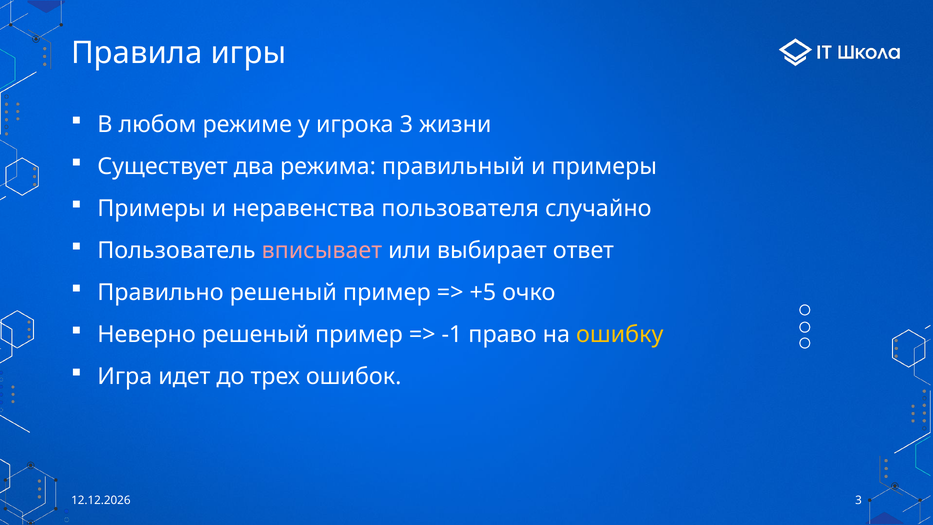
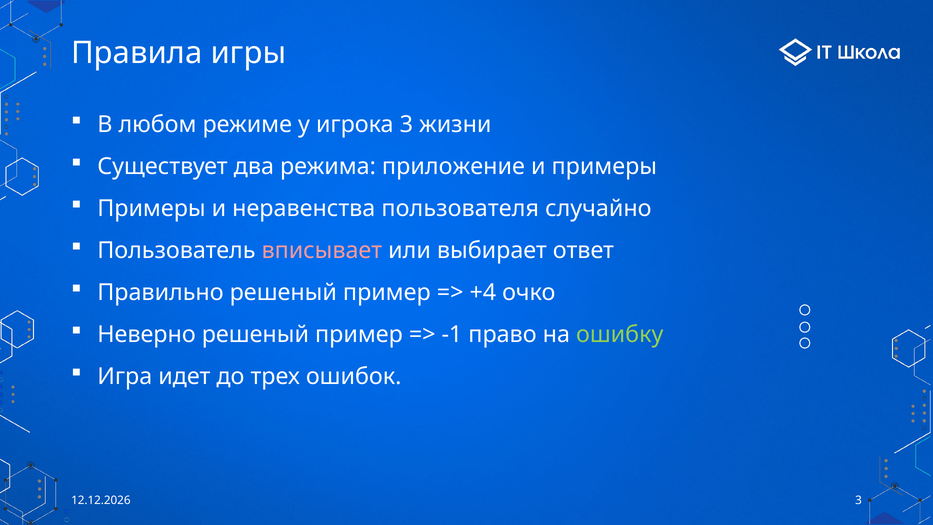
правильный: правильный -> приложение (453, 167)
+5: +5 -> +4 (483, 293)
ошибку colour: yellow -> light green (620, 334)
